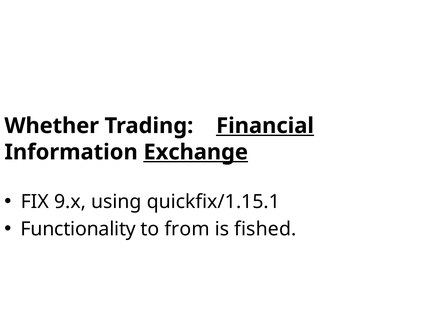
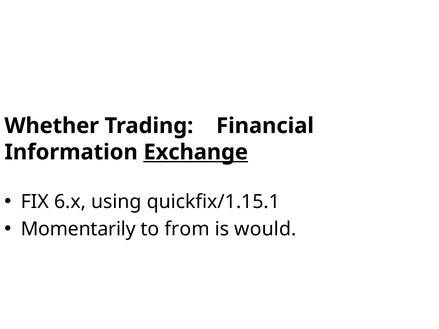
Financial underline: present -> none (265, 126)
9.x: 9.x -> 6.x (70, 202)
Functionality: Functionality -> Momentarily (78, 229)
fished: fished -> would (265, 229)
